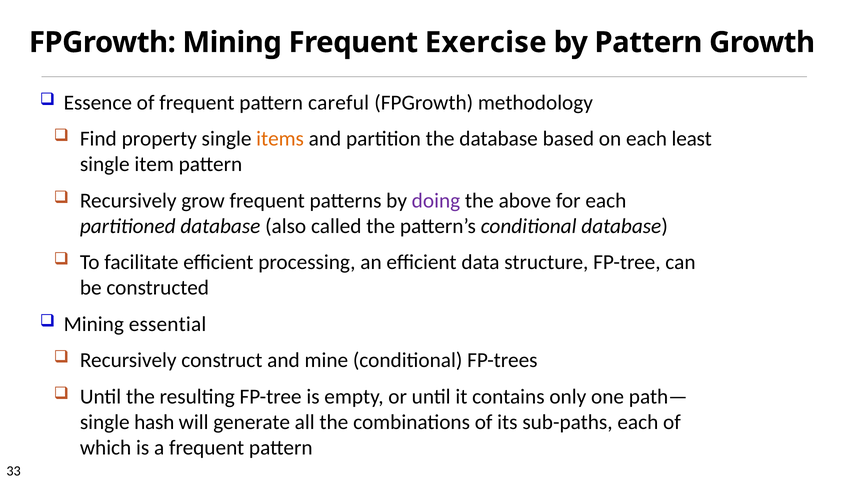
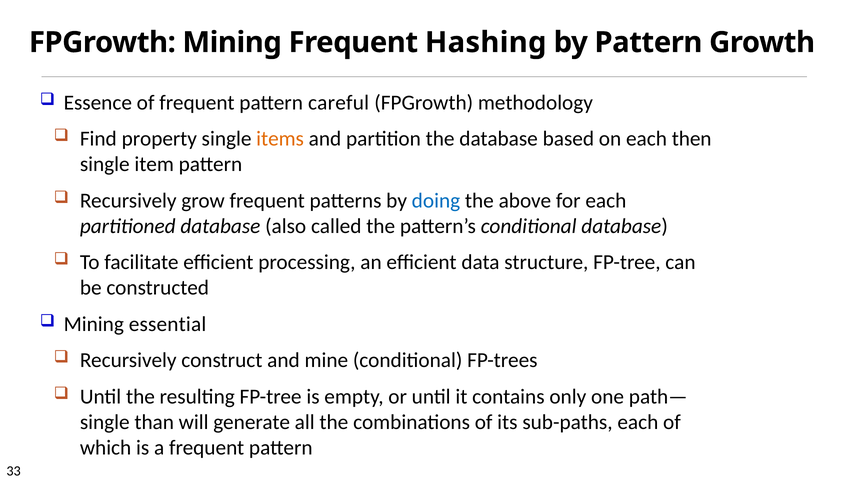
Exercise: Exercise -> Hashing (486, 42)
least: least -> then (692, 139)
doing colour: purple -> blue (436, 200)
hash: hash -> than (154, 422)
